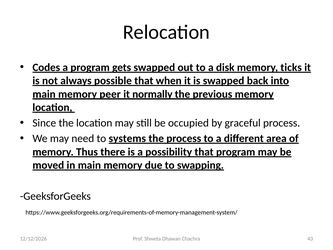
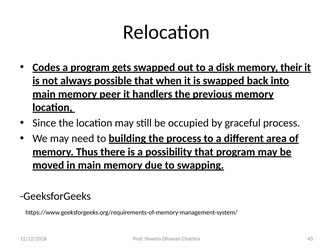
ticks: ticks -> their (291, 67)
normally: normally -> handlers (152, 94)
systems: systems -> building (127, 138)
